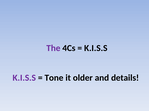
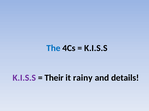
The colour: purple -> blue (53, 48)
Tone: Tone -> Their (54, 78)
older: older -> rainy (83, 78)
